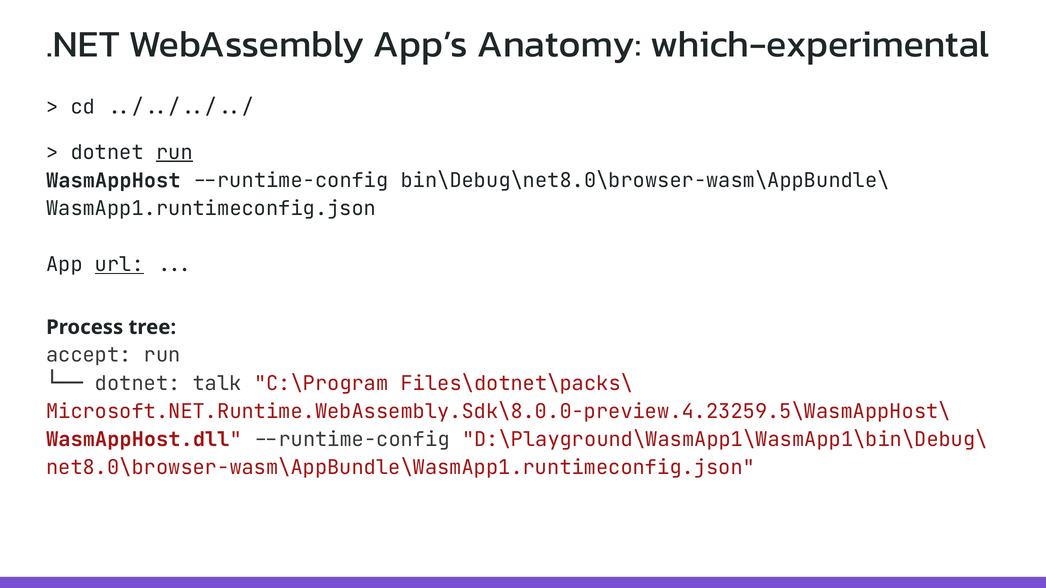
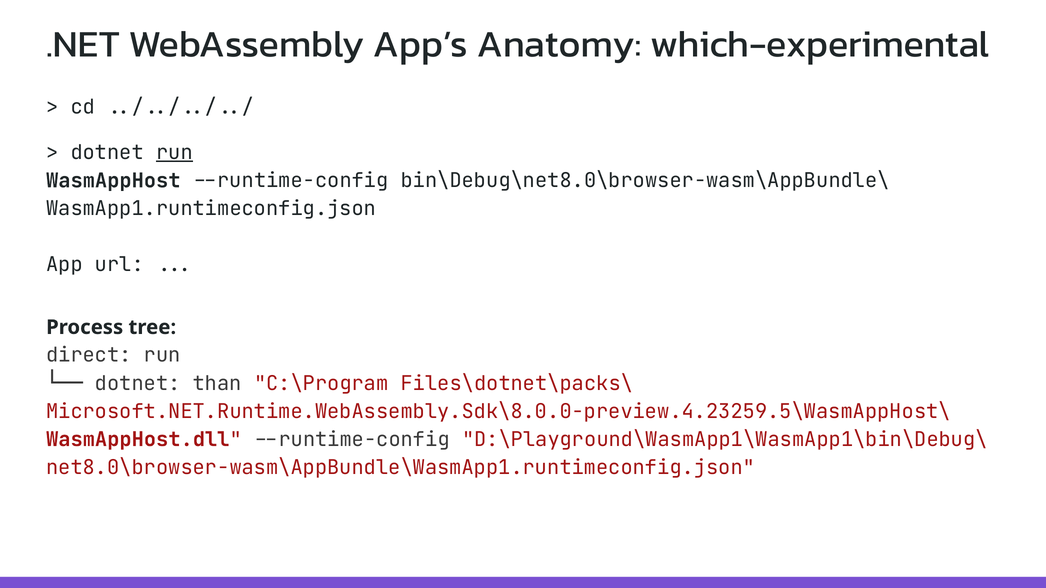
url underline: present -> none (119, 265)
accept: accept -> direct (89, 356)
talk: talk -> than (217, 384)
